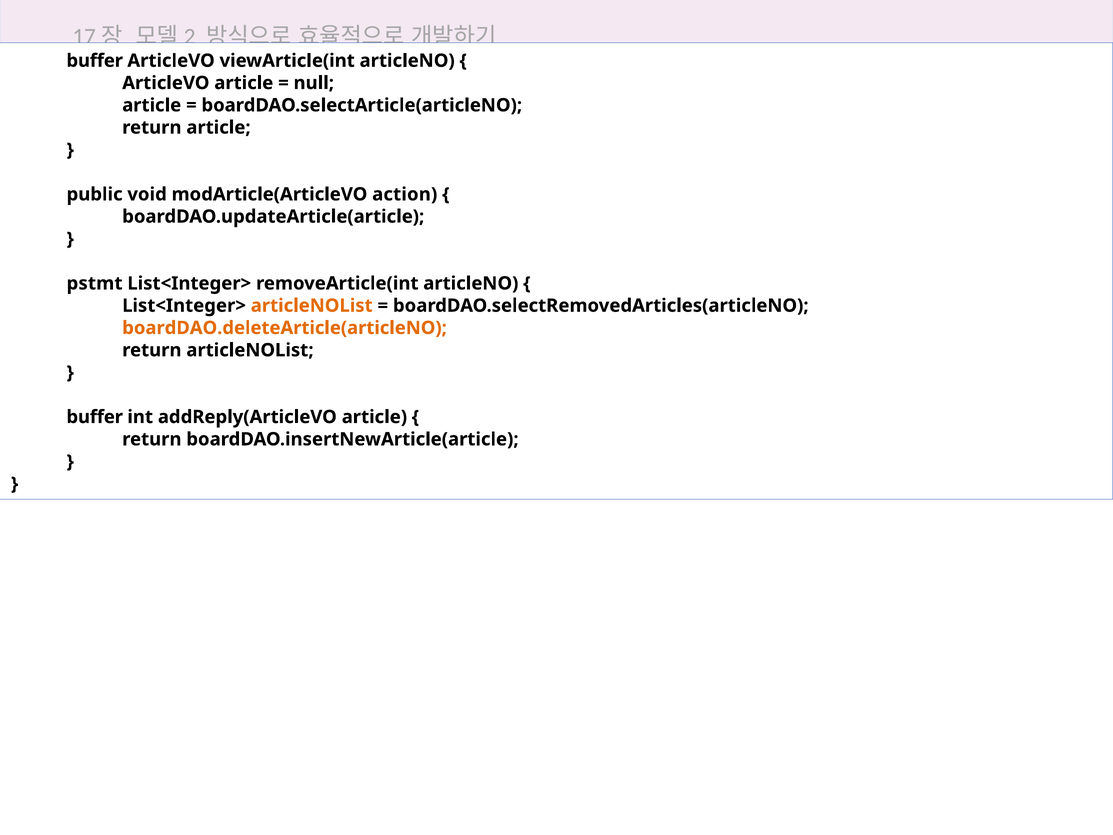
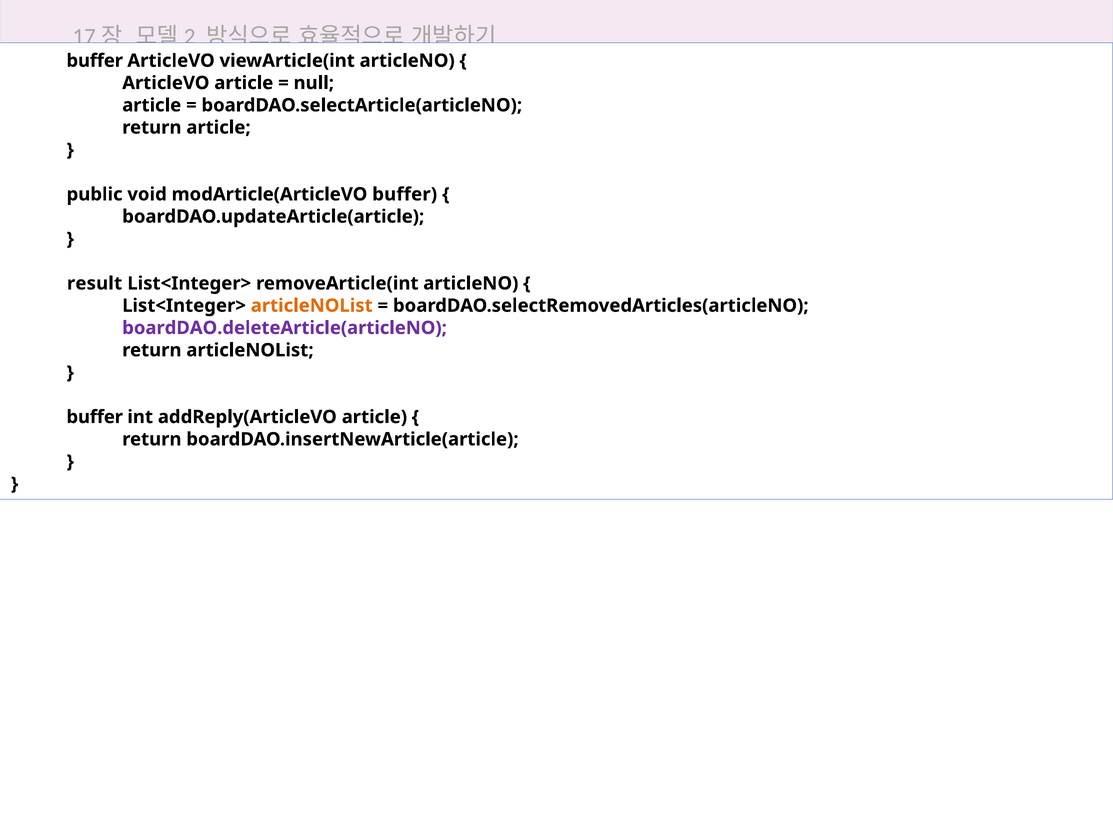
modArticle(ArticleVO action: action -> buffer (405, 194)
pstmt: pstmt -> result (95, 283)
boardDAO.deleteArticle(articleNO colour: orange -> purple (285, 328)
